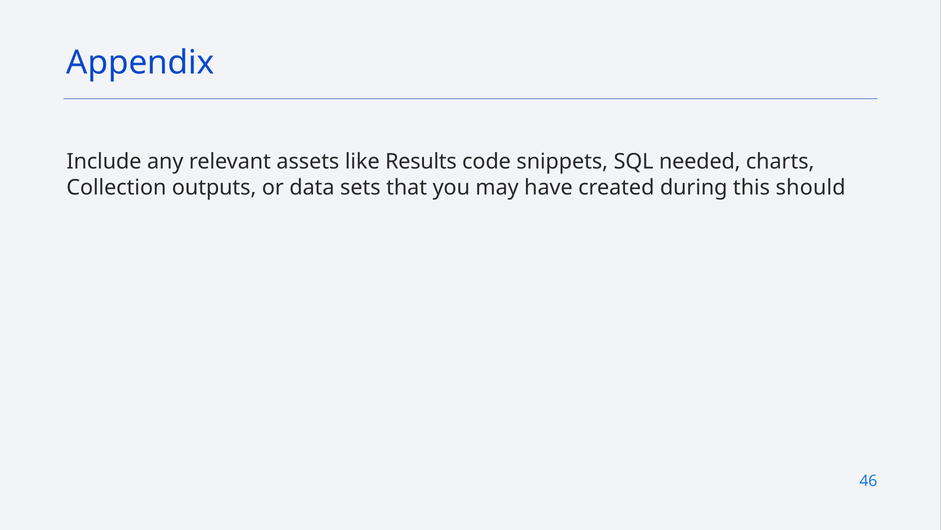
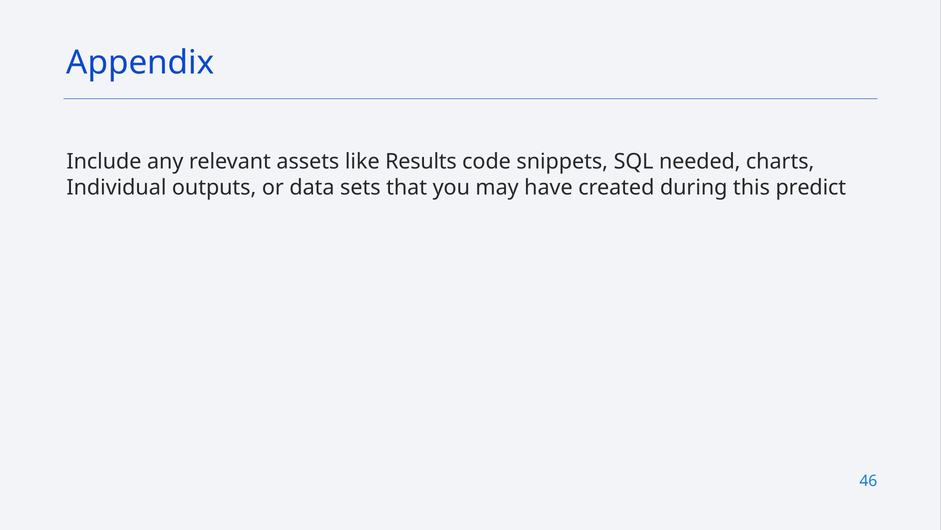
Collection: Collection -> Individual (116, 187)
should: should -> predict (811, 187)
